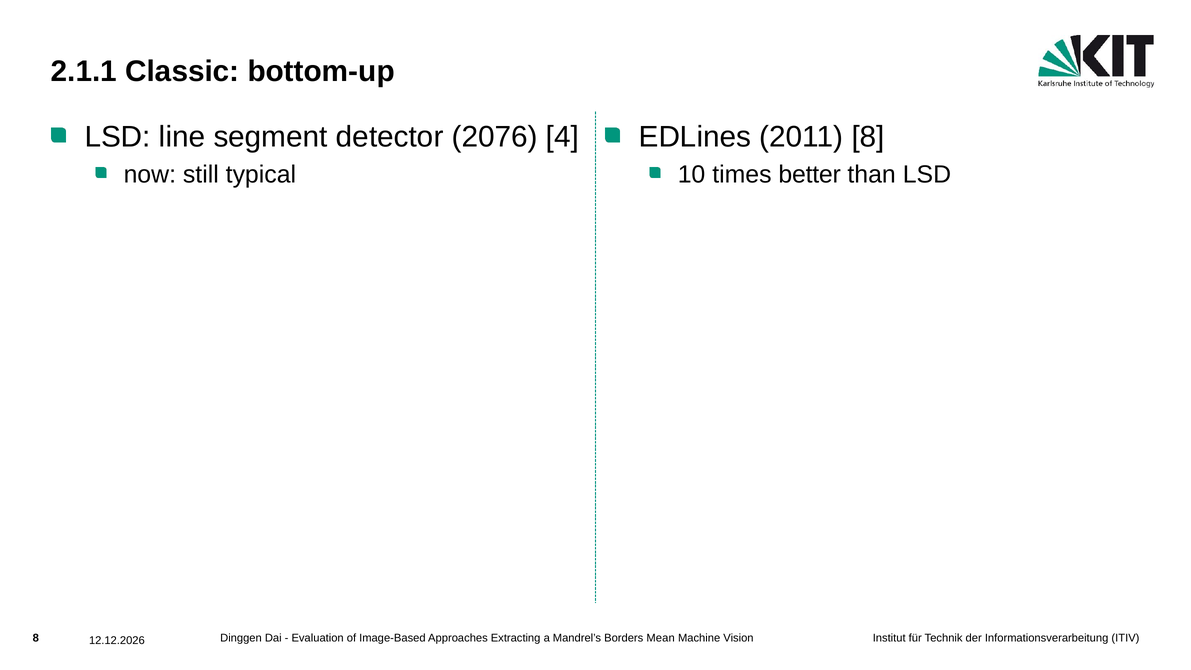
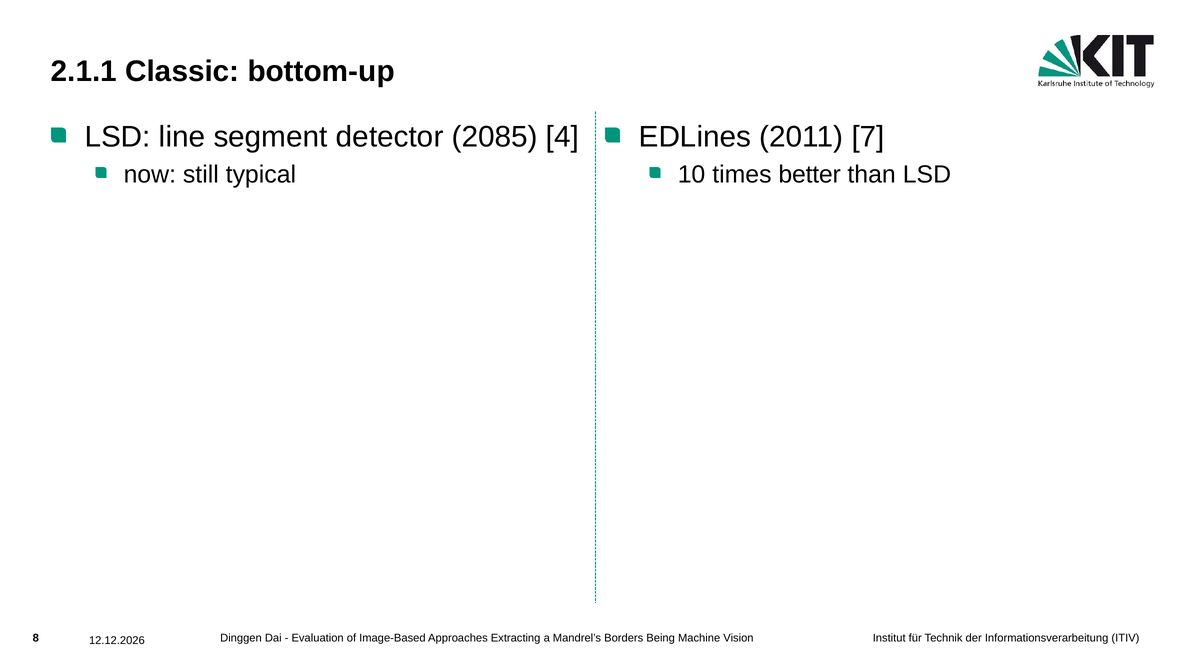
2076: 2076 -> 2085 (495, 137)
2011 8: 8 -> 7 (868, 137)
Mean: Mean -> Being (661, 638)
